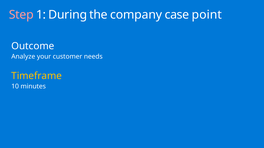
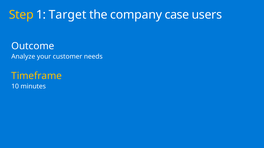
Step colour: pink -> yellow (21, 15)
During: During -> Target (68, 15)
point: point -> users (207, 15)
